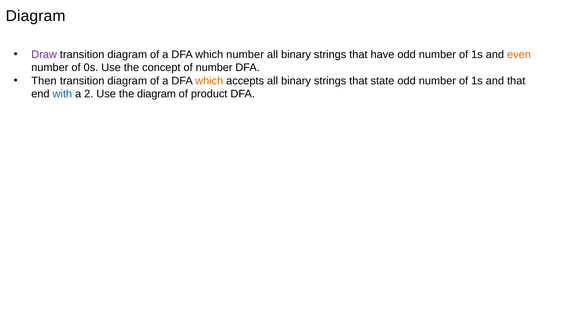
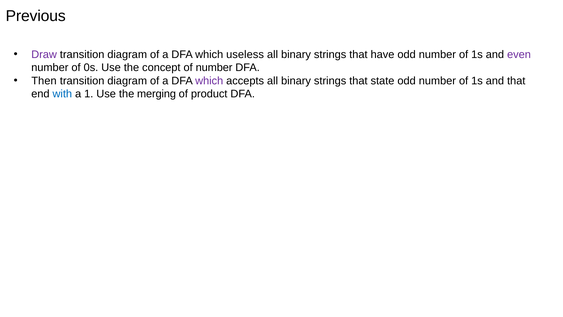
Diagram: Diagram -> Previous (36, 16)
which number: number -> useless (245, 54)
even colour: orange -> purple (519, 54)
which colour: orange -> purple (209, 81)
2: 2 -> 1 (89, 94)
the diagram: diagram -> merging (157, 94)
